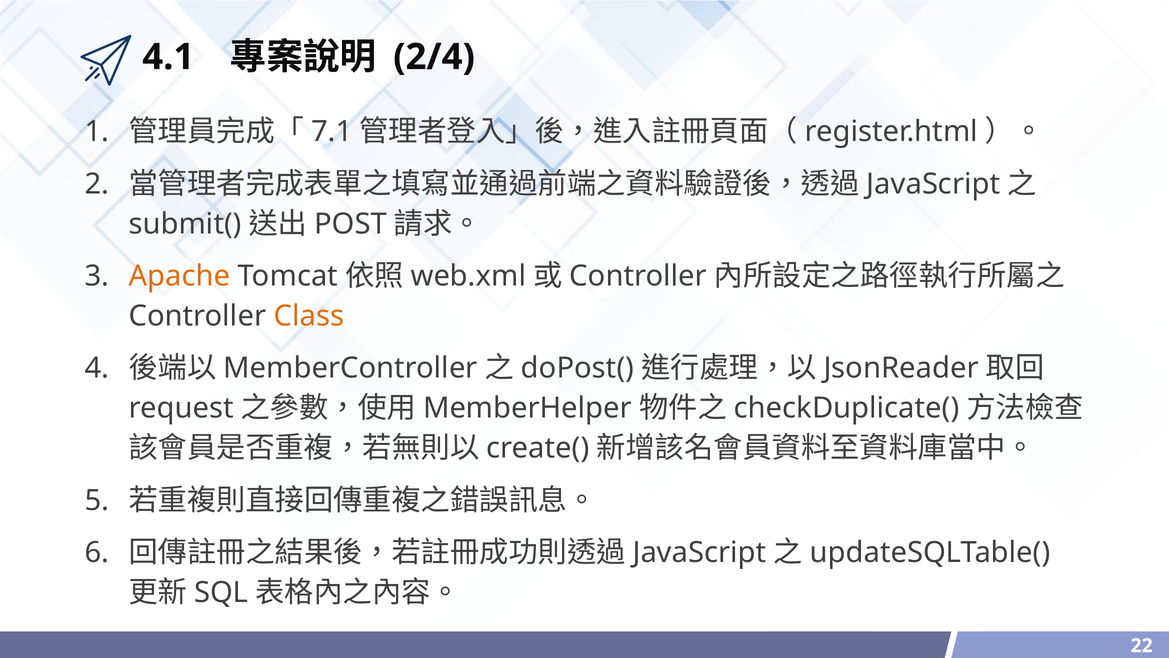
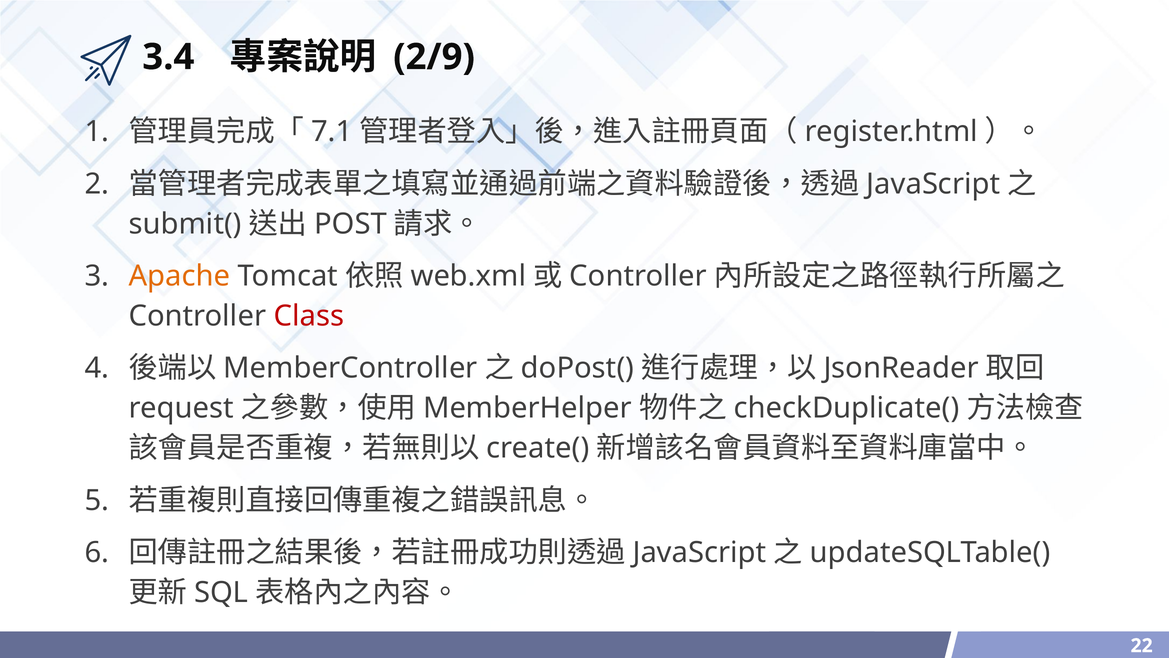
4.1: 4.1 -> 3.4 (168, 57)
2/4: 2/4 -> 2/9 (434, 57)
Class colour: orange -> red (309, 316)
